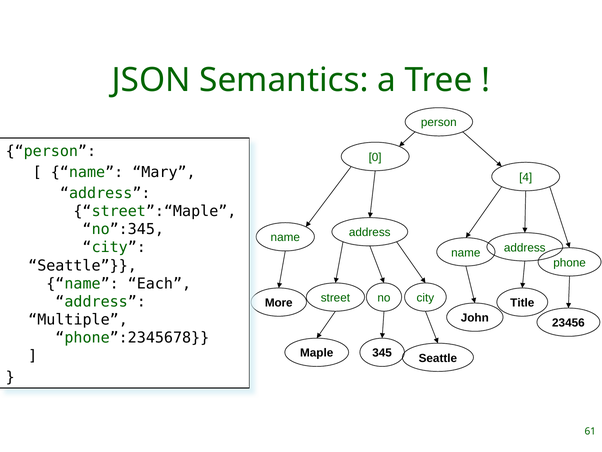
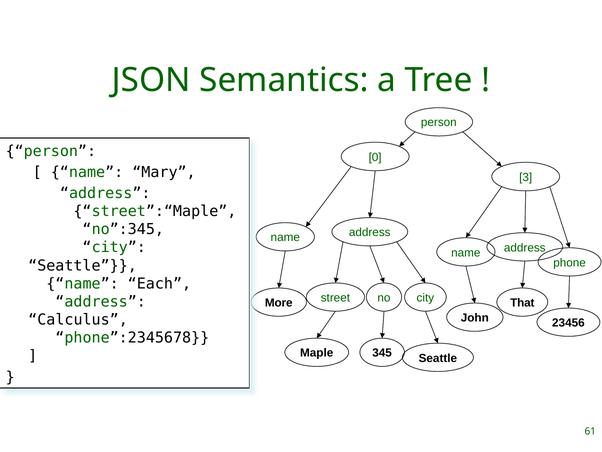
4: 4 -> 3 (526, 177)
Title: Title -> That (522, 303)
Multiple: Multiple -> Calculus (78, 319)
